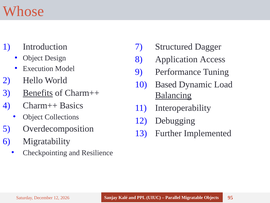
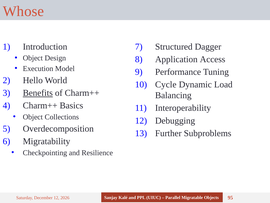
Based: Based -> Cycle (166, 84)
Balancing underline: present -> none (173, 95)
Implemented: Implemented -> Subproblems (208, 133)
